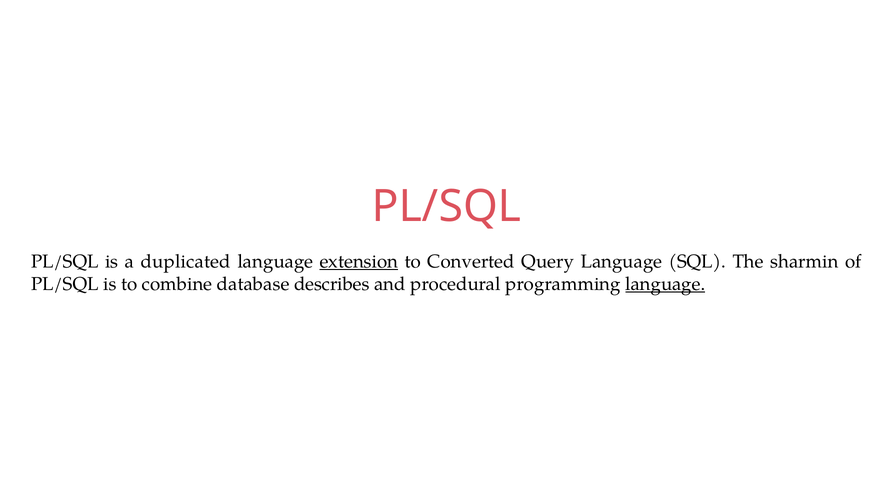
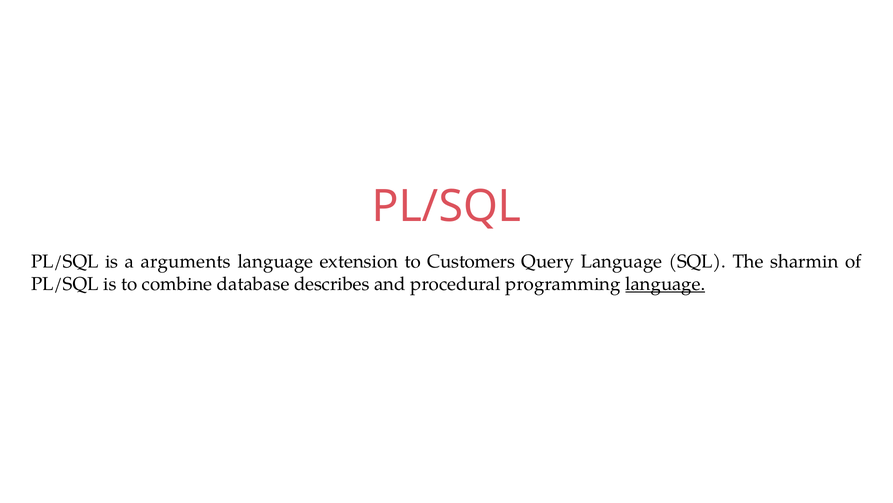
duplicated: duplicated -> arguments (186, 261)
extension underline: present -> none (359, 261)
Converted: Converted -> Customers (471, 261)
